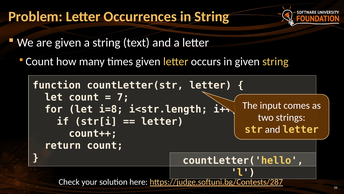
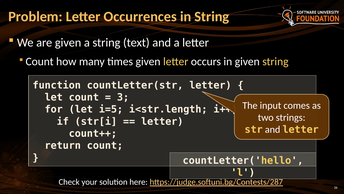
7: 7 -> 3 (123, 97)
i=8: i=8 -> i=5 (111, 109)
